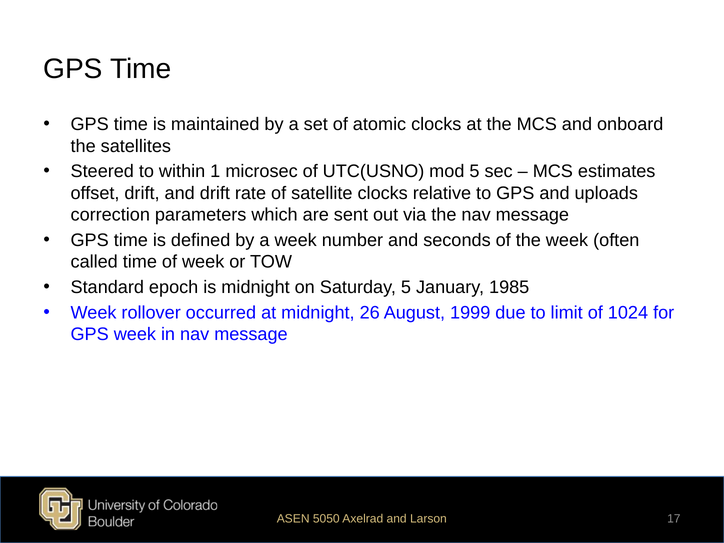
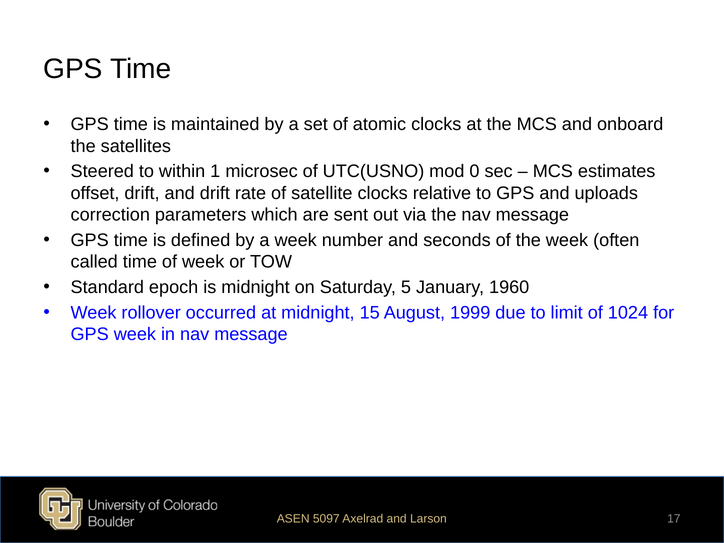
mod 5: 5 -> 0 (475, 171)
1985: 1985 -> 1960 (509, 287)
26: 26 -> 15 (370, 313)
5050: 5050 -> 5097 (326, 519)
